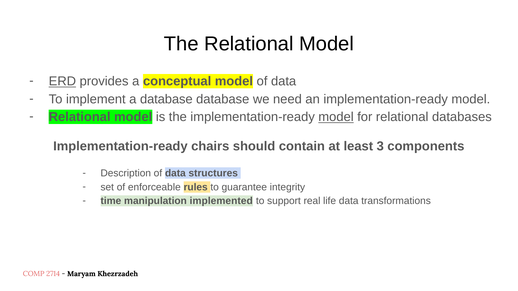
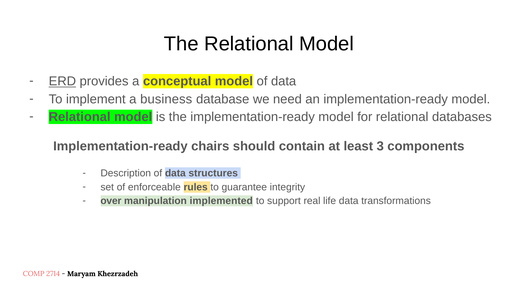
a database: database -> business (166, 99)
model underline: present -> none (336, 117)
time: time -> over (111, 201)
